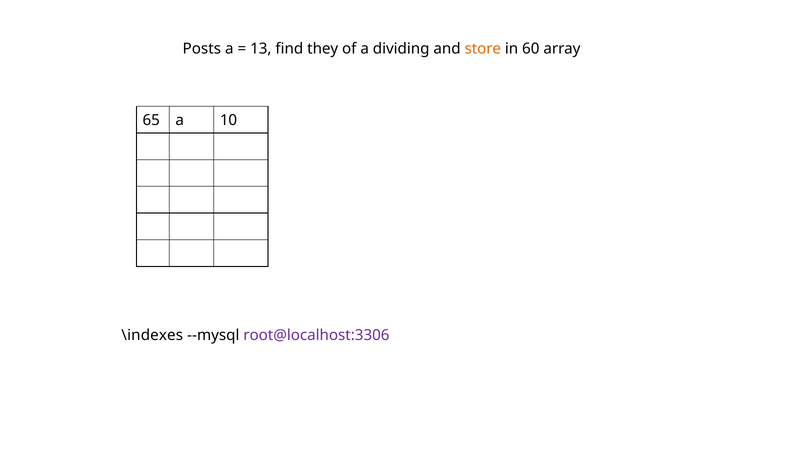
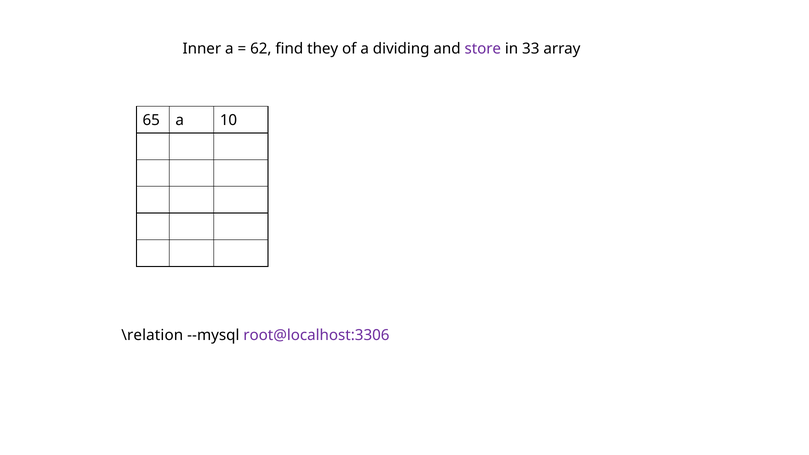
Posts: Posts -> Inner (202, 49)
13: 13 -> 62 (261, 49)
store colour: orange -> purple (483, 49)
60: 60 -> 33 (531, 49)
\indexes: \indexes -> \relation (152, 335)
